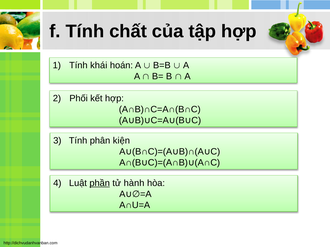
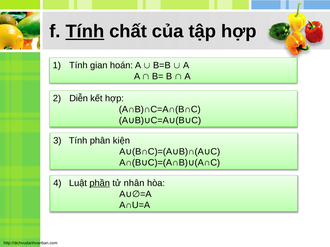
Tính underline: none -> present (85, 32)
khái: khái -> gian (99, 66)
Phối: Phối -> Diễn (79, 99)
hành: hành -> nhân (134, 183)
